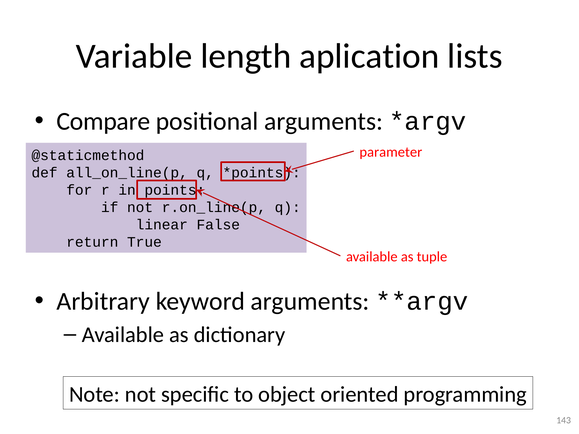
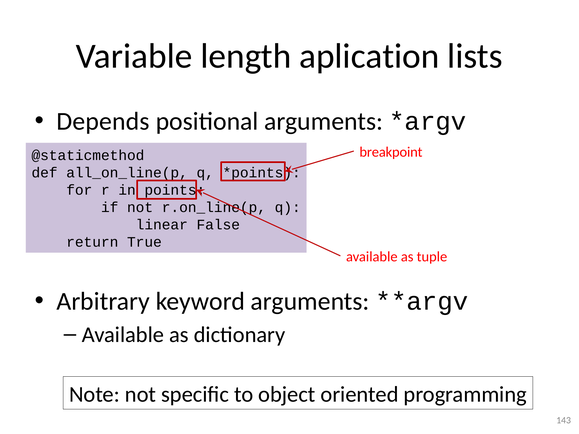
Compare: Compare -> Depends (103, 121)
parameter: parameter -> breakpoint (391, 152)
